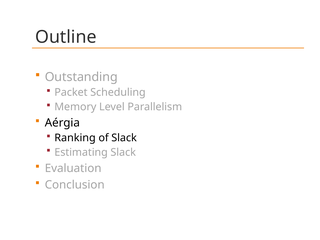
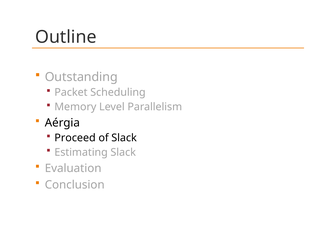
Ranking: Ranking -> Proceed (75, 138)
